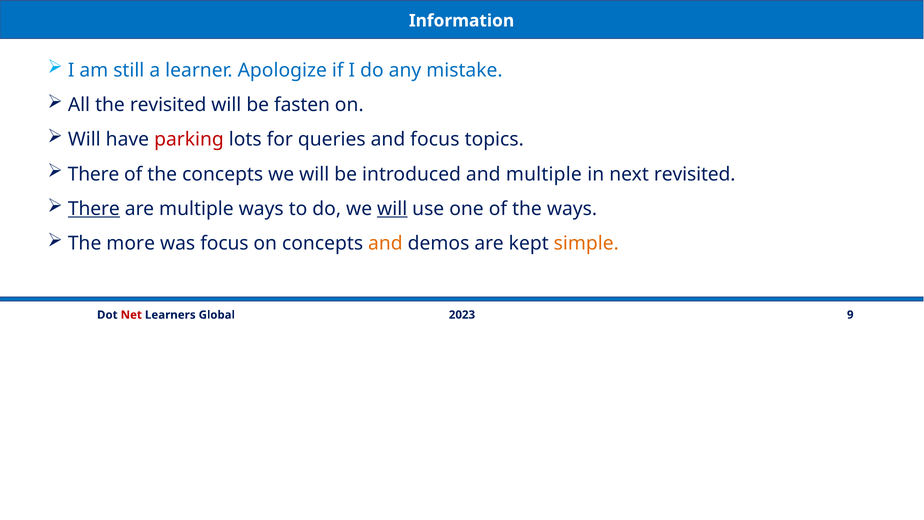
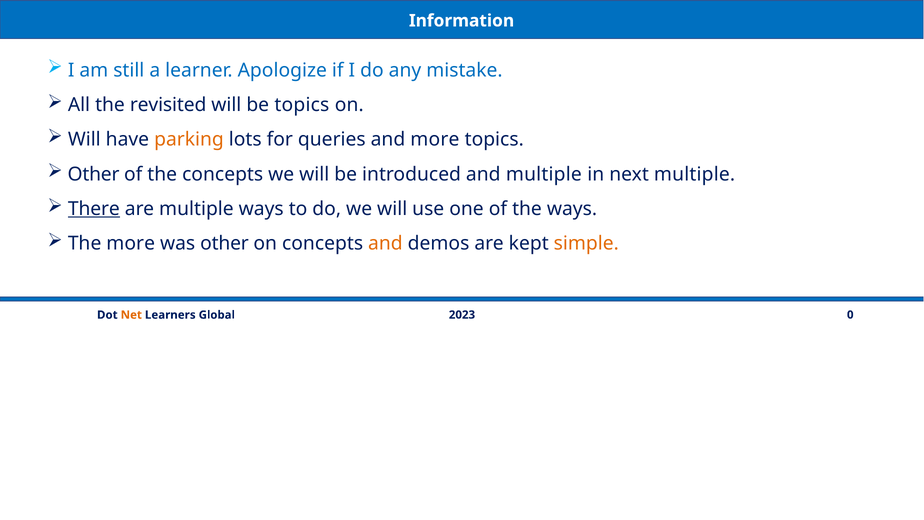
be fasten: fasten -> topics (302, 105)
parking colour: red -> orange (189, 139)
and focus: focus -> more (435, 139)
There: There -> Other (94, 174)
next revisited: revisited -> multiple (695, 174)
will underline: present -> none (392, 209)
was focus: focus -> other (224, 243)
9: 9 -> 0 (850, 315)
Net colour: red -> orange (131, 315)
